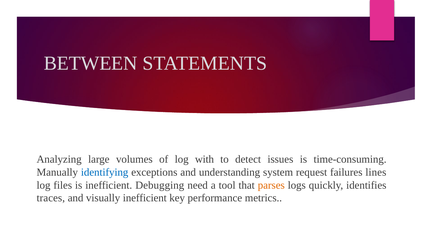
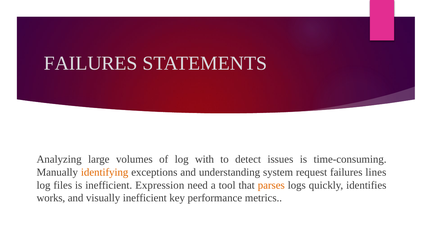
BETWEEN: BETWEEN -> FAILURES (91, 63)
identifying colour: blue -> orange (105, 172)
Debugging: Debugging -> Expression (160, 185)
traces: traces -> works (51, 198)
